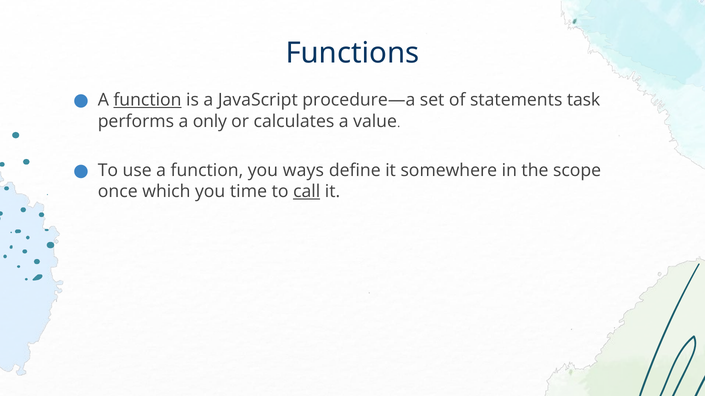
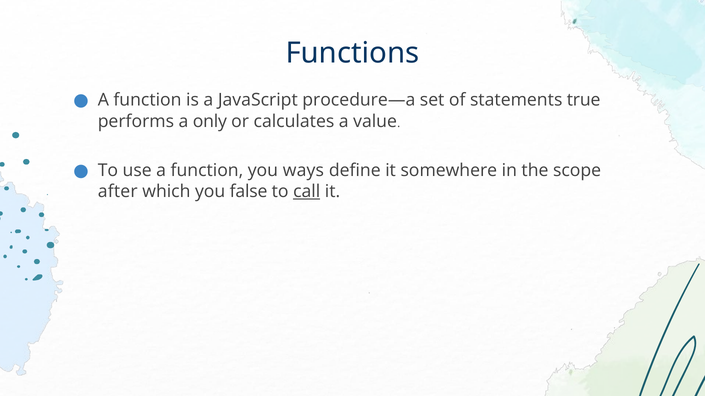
function underline: present -> none (147, 100)
task: task -> true (584, 100)
once: once -> after (118, 192)
time: time -> false (249, 192)
